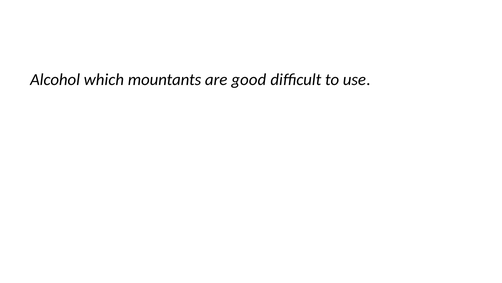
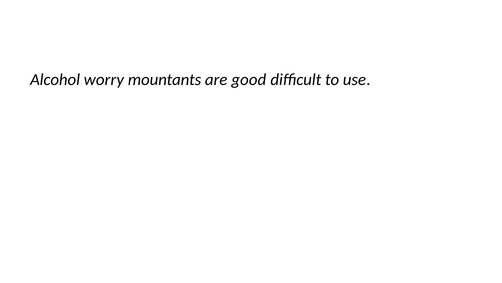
which: which -> worry (104, 80)
